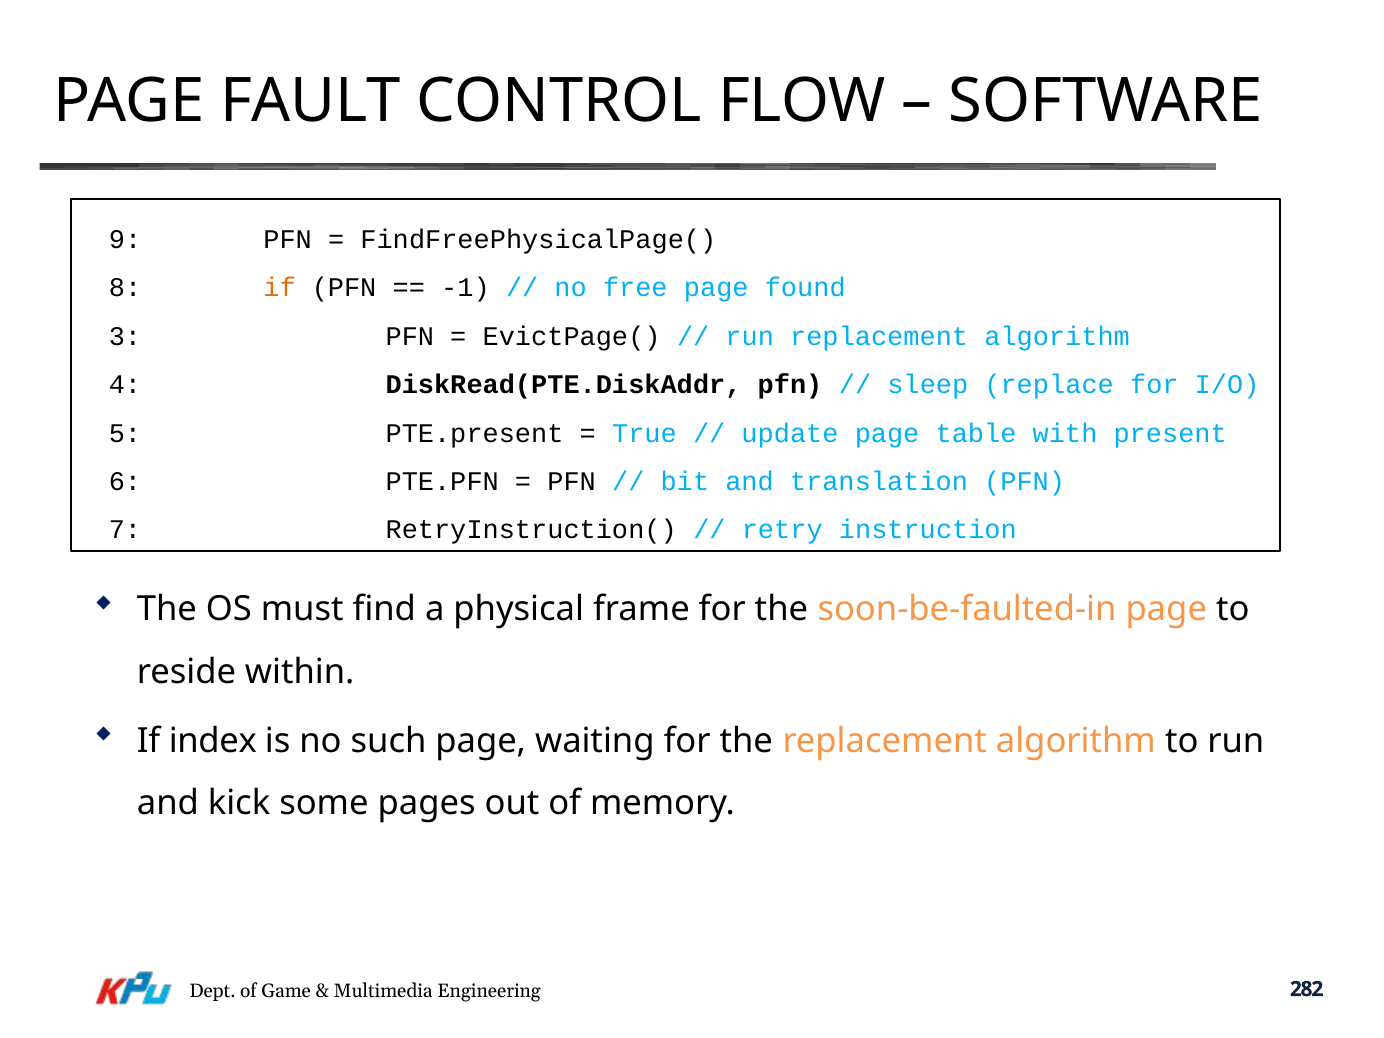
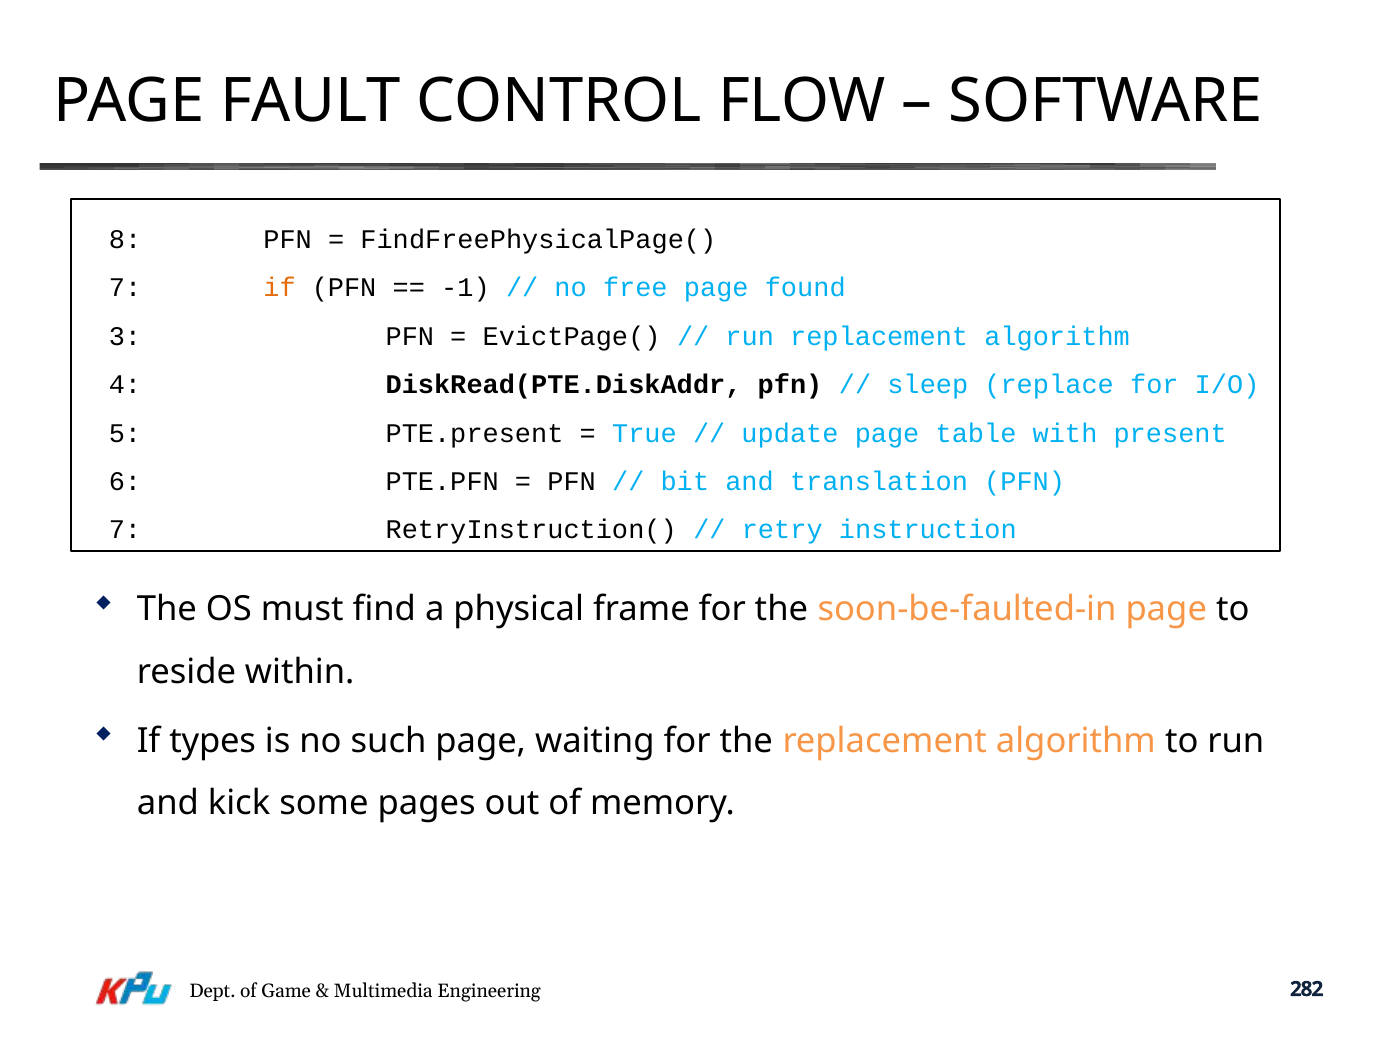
9: 9 -> 8 (125, 239)
8: 8 -> 7 (125, 288)
index: index -> types (213, 741)
